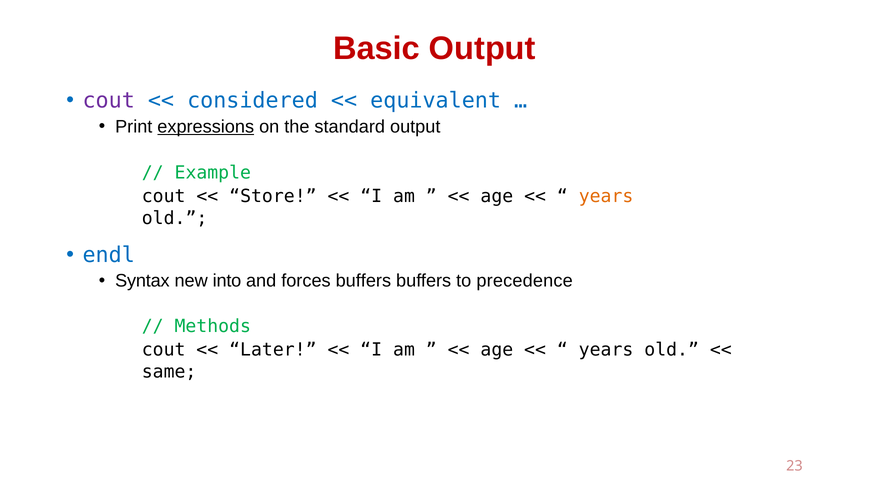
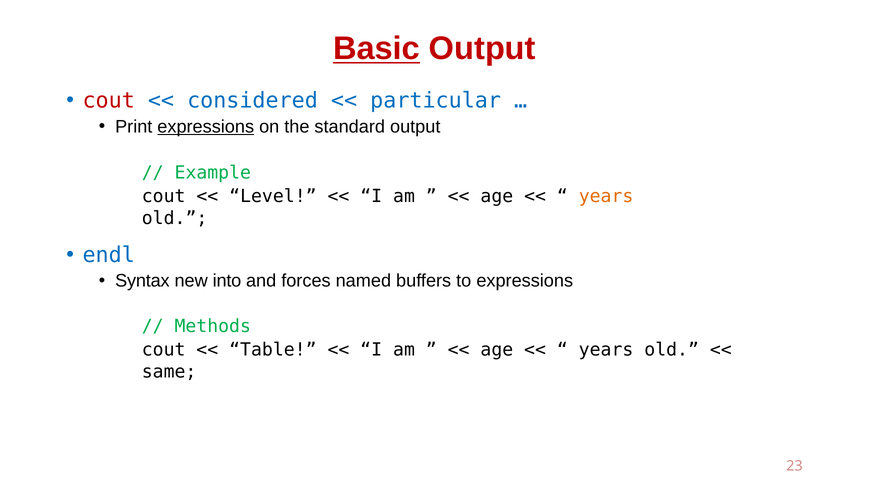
Basic underline: none -> present (377, 49)
cout colour: purple -> red (109, 101)
equivalent: equivalent -> particular (436, 101)
Store: Store -> Level (273, 196)
forces buffers: buffers -> named (363, 281)
to precedence: precedence -> expressions (525, 281)
Later: Later -> Table (273, 350)
